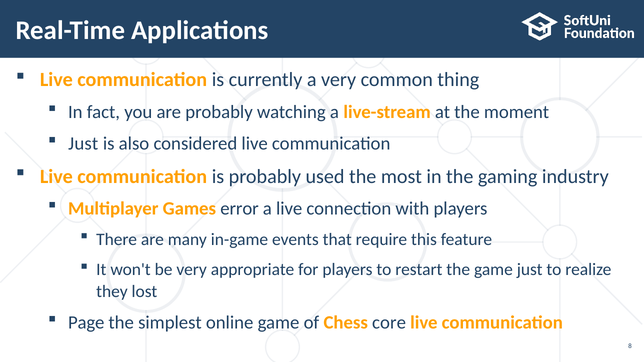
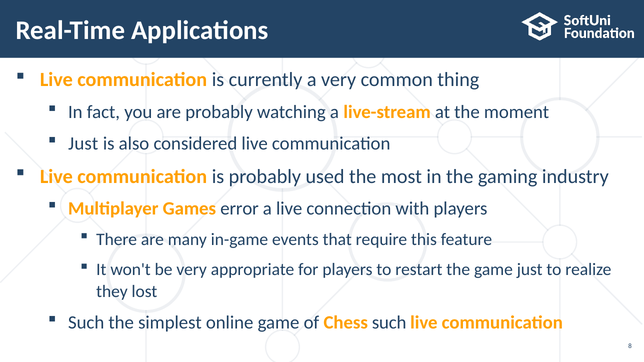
Page: Page -> Such (86, 323)
Chess core: core -> such (389, 323)
